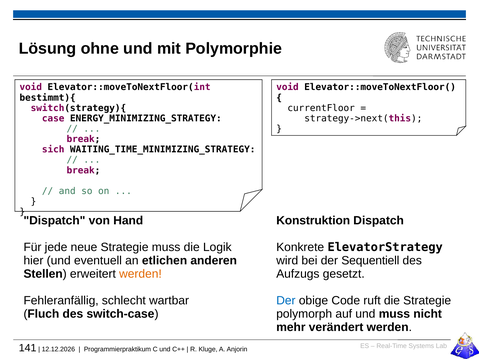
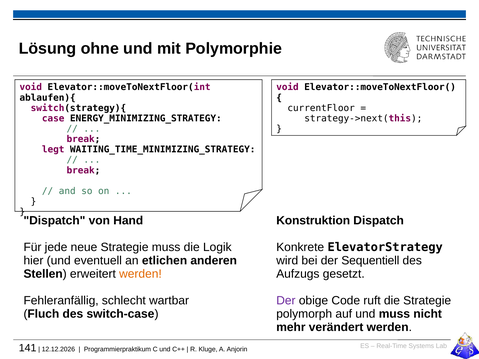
bestimmt){: bestimmt){ -> ablaufen){ (48, 98)
sich: sich -> legt (53, 150)
Der colour: blue -> purple (286, 301)
